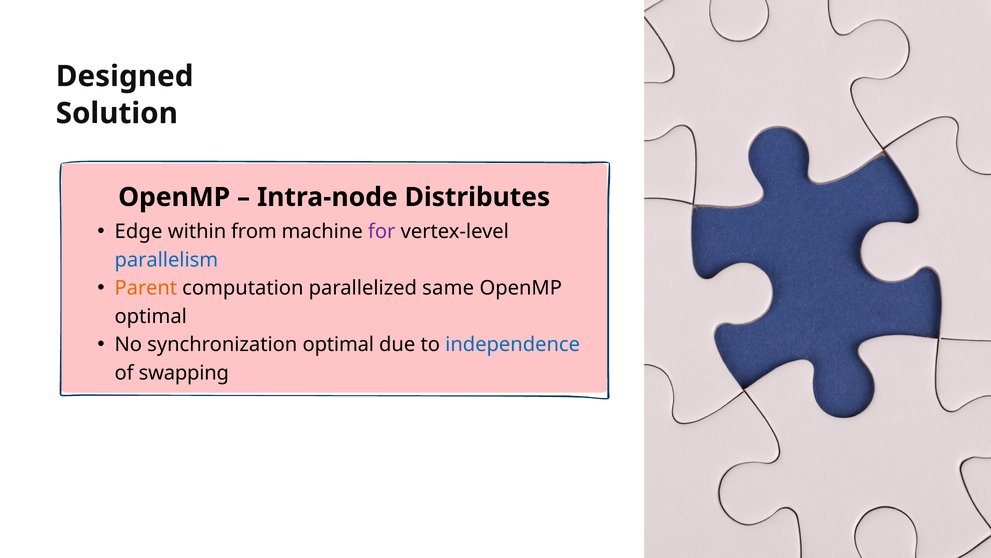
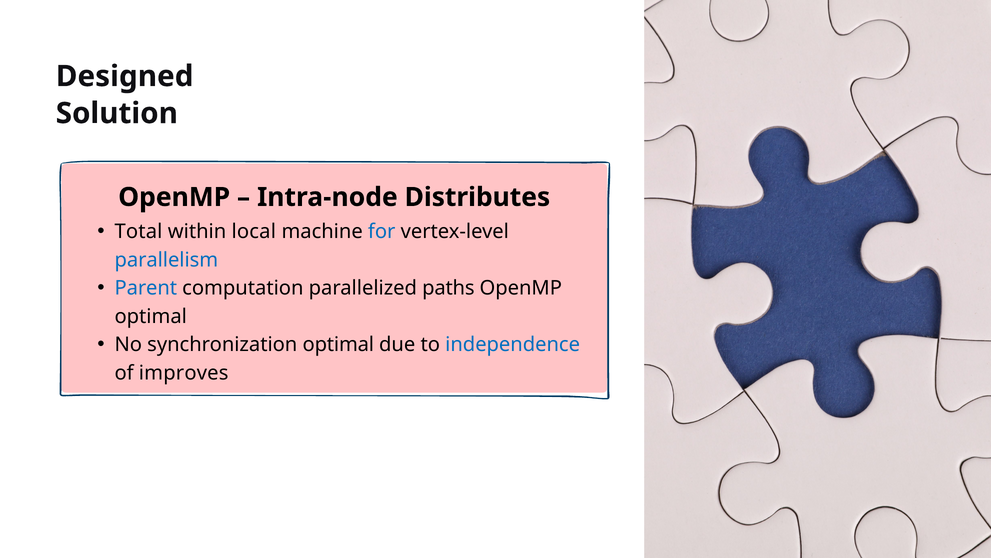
Edge: Edge -> Total (138, 232)
from: from -> local (254, 232)
for colour: purple -> blue (382, 232)
Parent colour: orange -> blue (146, 288)
same: same -> paths (448, 288)
swapping: swapping -> improves (184, 373)
